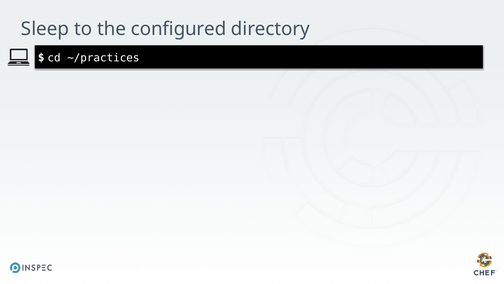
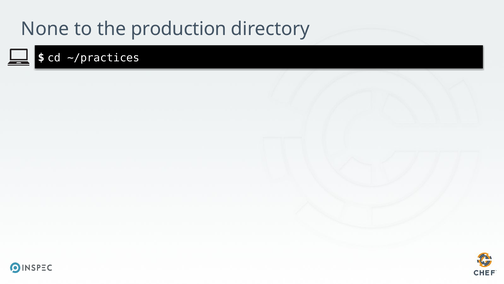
Sleep: Sleep -> None (45, 29)
configured: configured -> production (179, 29)
